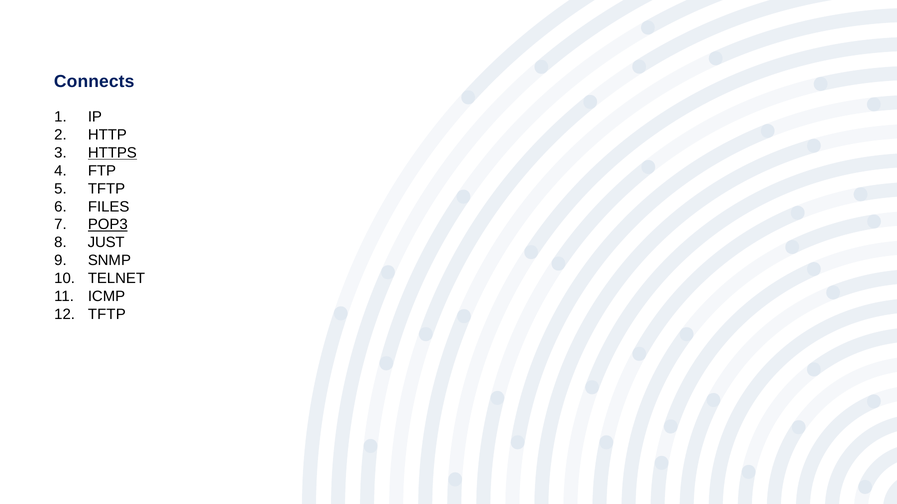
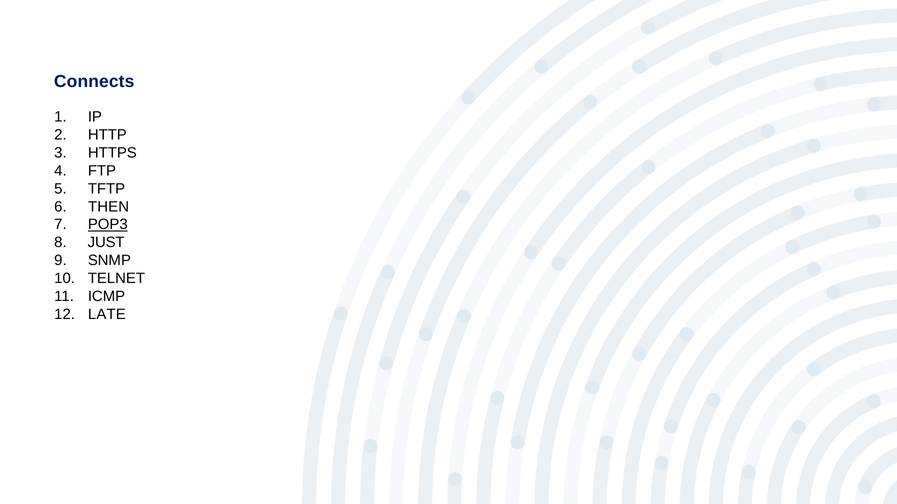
HTTPS underline: present -> none (112, 153)
FILES: FILES -> THEN (109, 207)
TFTP: TFTP -> LATE (107, 314)
